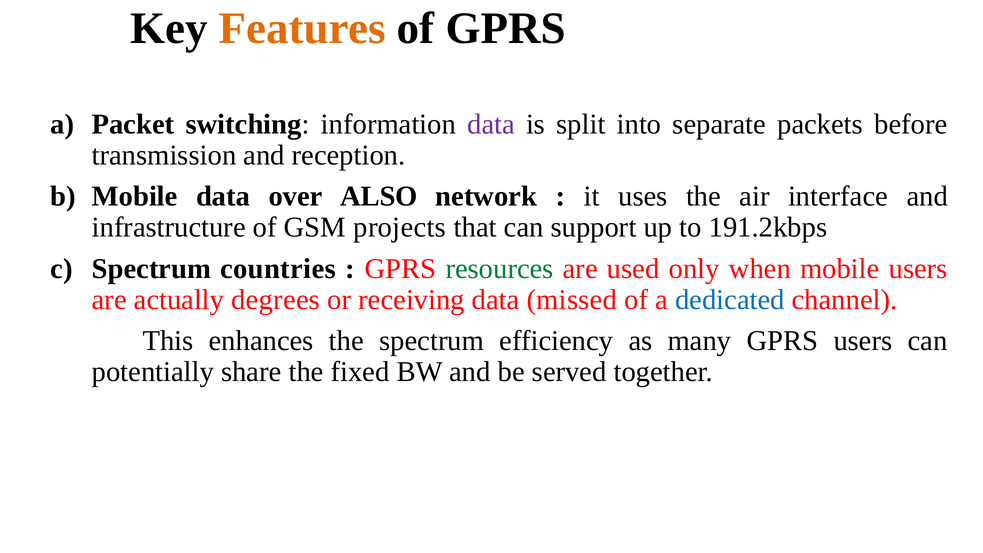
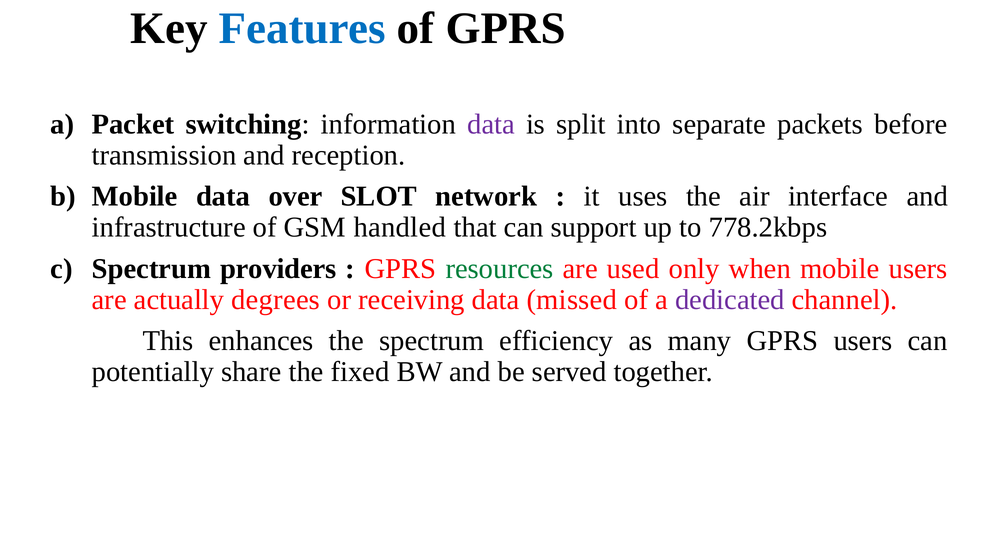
Features colour: orange -> blue (302, 29)
ALSO: ALSO -> SLOT (379, 196)
projects: projects -> handled (400, 227)
191.2kbps: 191.2kbps -> 778.2kbps (768, 227)
countries: countries -> providers (278, 269)
dedicated colour: blue -> purple (730, 300)
